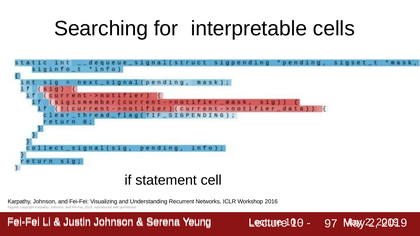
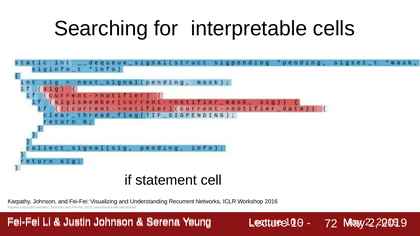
97: 97 -> 72 (331, 224)
